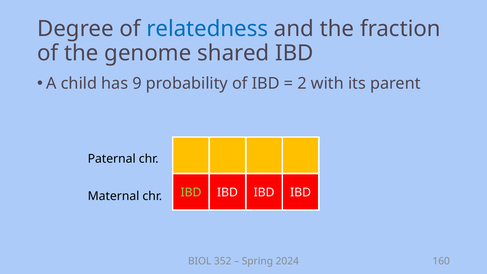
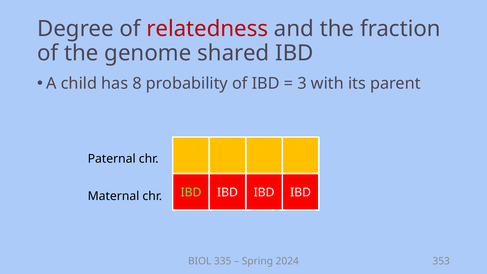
relatedness colour: blue -> red (207, 29)
9: 9 -> 8 (137, 83)
2: 2 -> 3 (302, 83)
352: 352 -> 335 (223, 261)
160: 160 -> 353 (441, 261)
